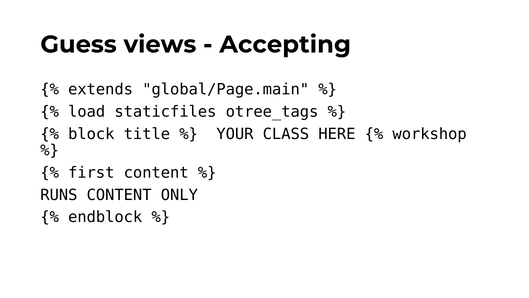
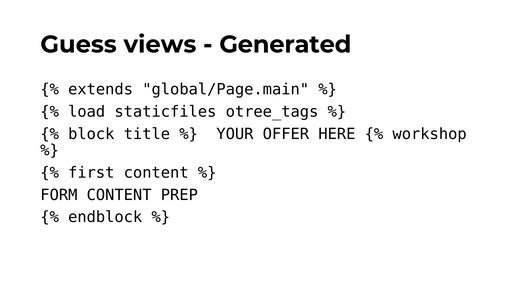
Accepting: Accepting -> Generated (285, 44)
CLASS: CLASS -> OFFER (286, 134)
RUNS: RUNS -> FORM (59, 195)
ONLY: ONLY -> PREP (179, 195)
